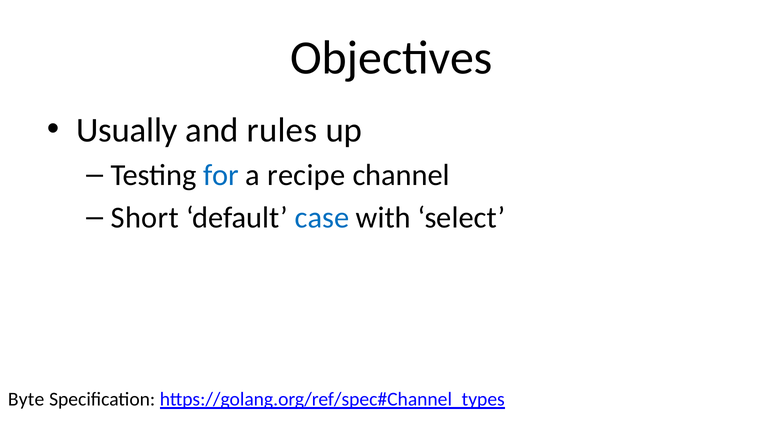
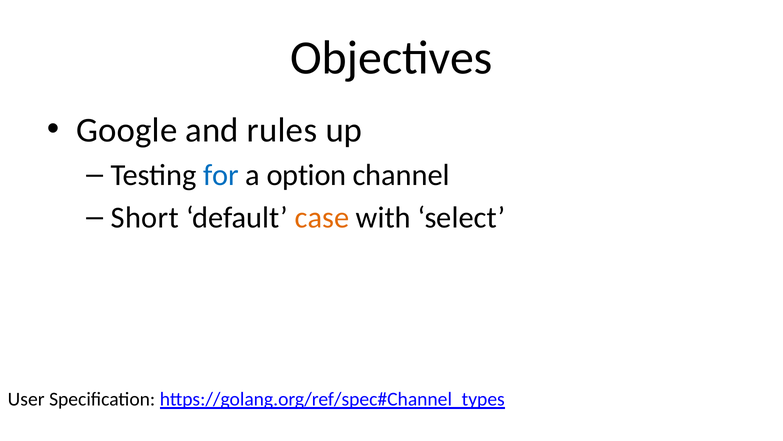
Usually: Usually -> Google (127, 130)
recipe: recipe -> option (307, 175)
case colour: blue -> orange (322, 218)
Byte: Byte -> User (26, 399)
